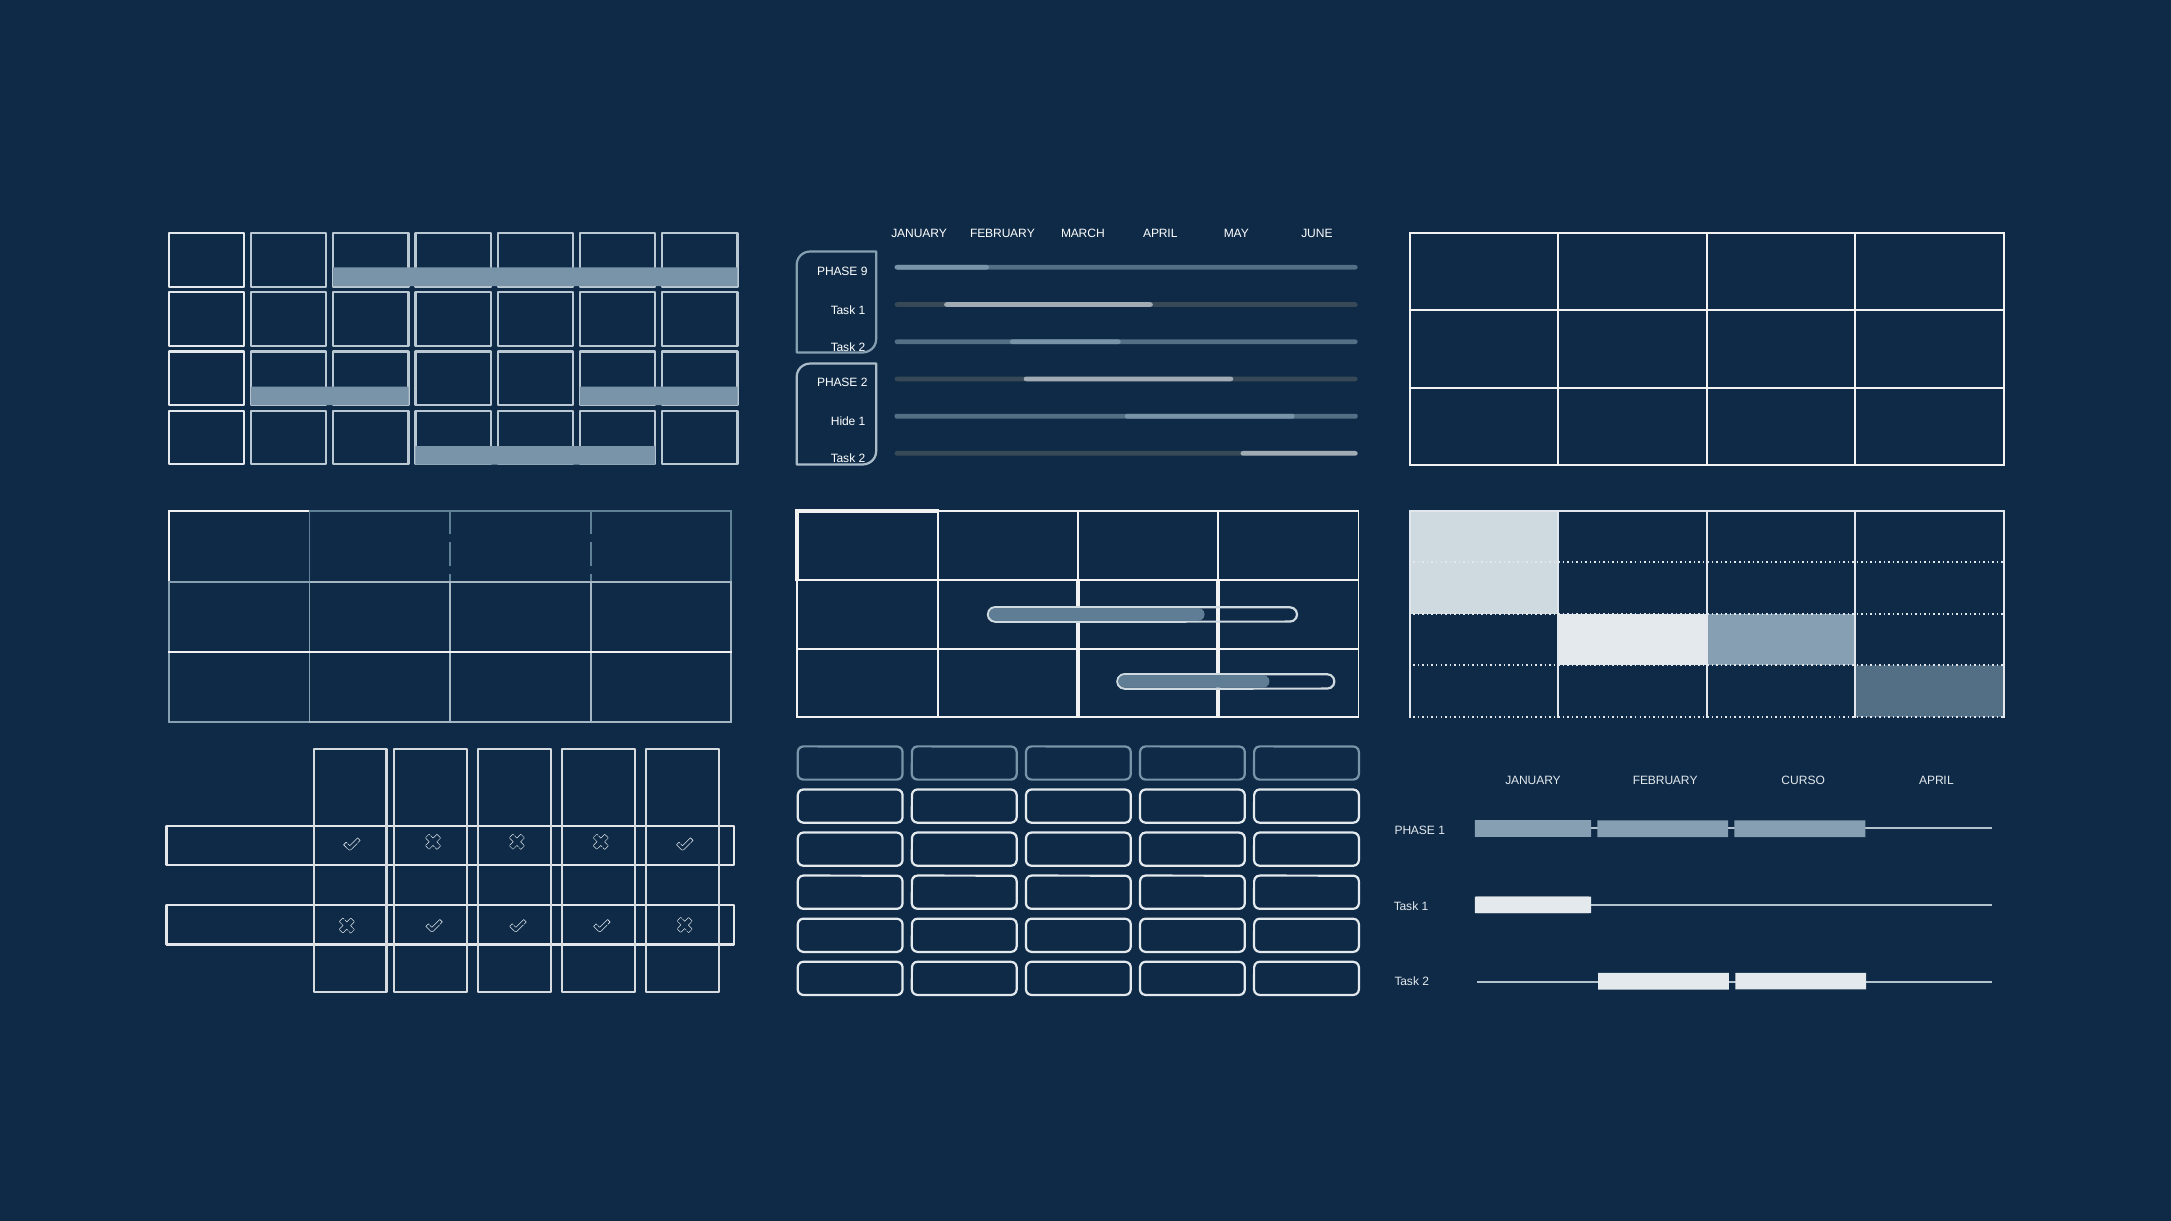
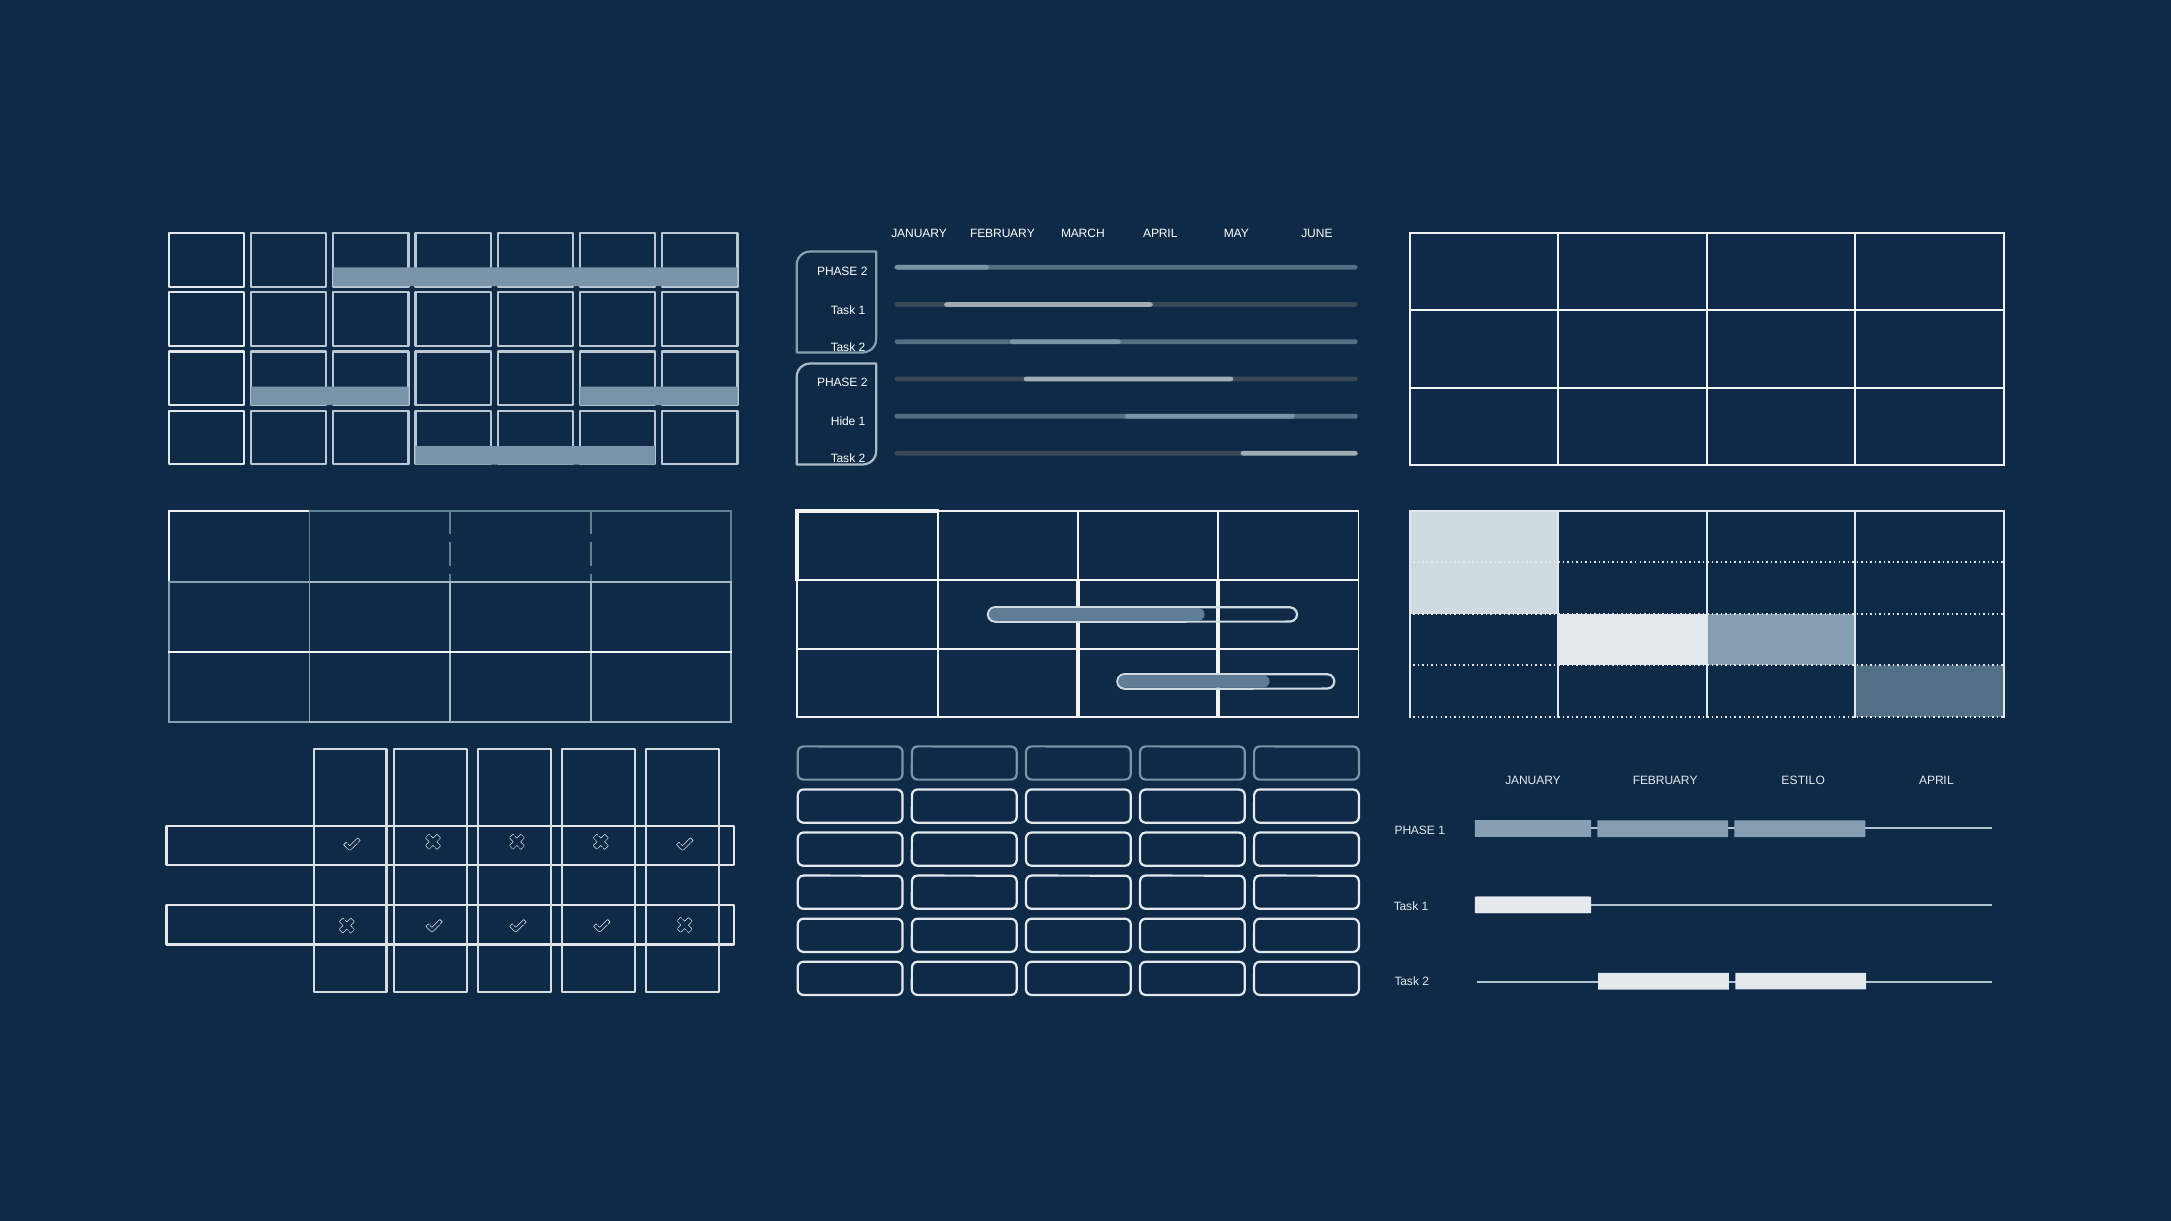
9: 9 -> 2 (864, 272)
CURSO: CURSO -> ESTILO (1803, 781)
